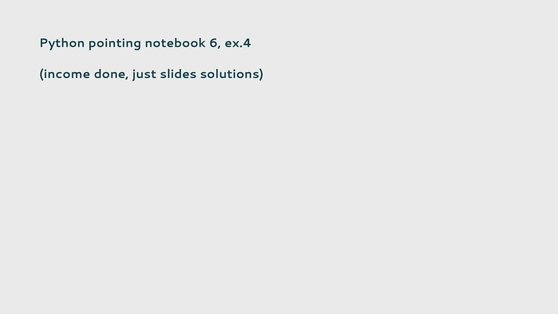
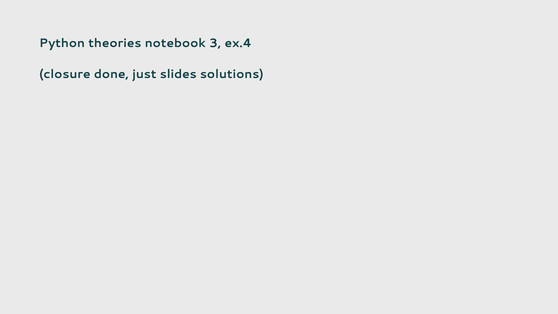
pointing: pointing -> theories (115, 43)
6: 6 -> 3 (215, 43)
income: income -> closure (65, 74)
